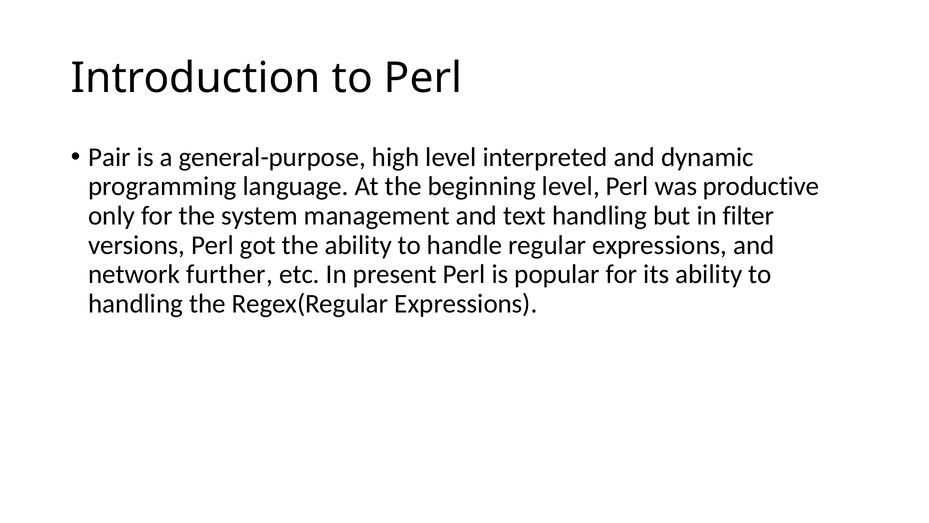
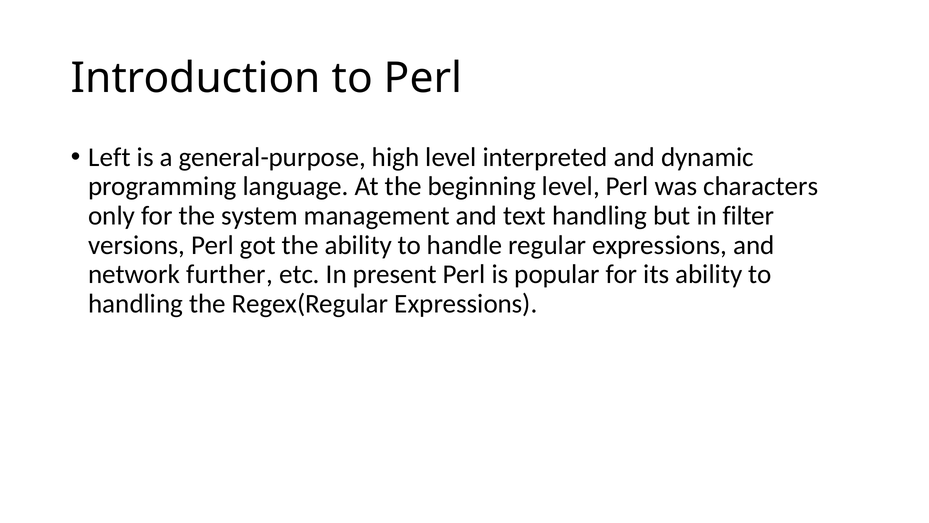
Pair: Pair -> Left (109, 157)
productive: productive -> characters (761, 186)
